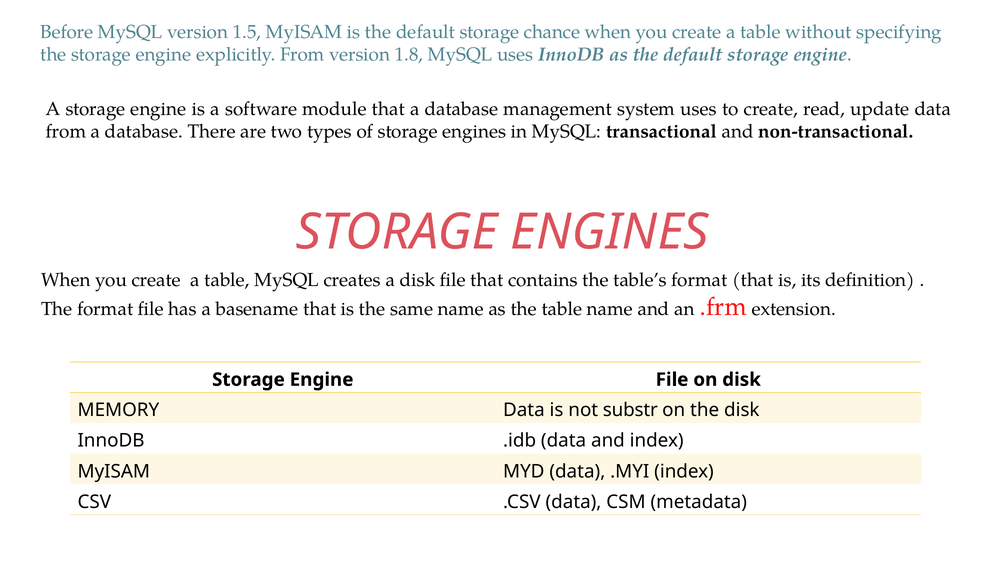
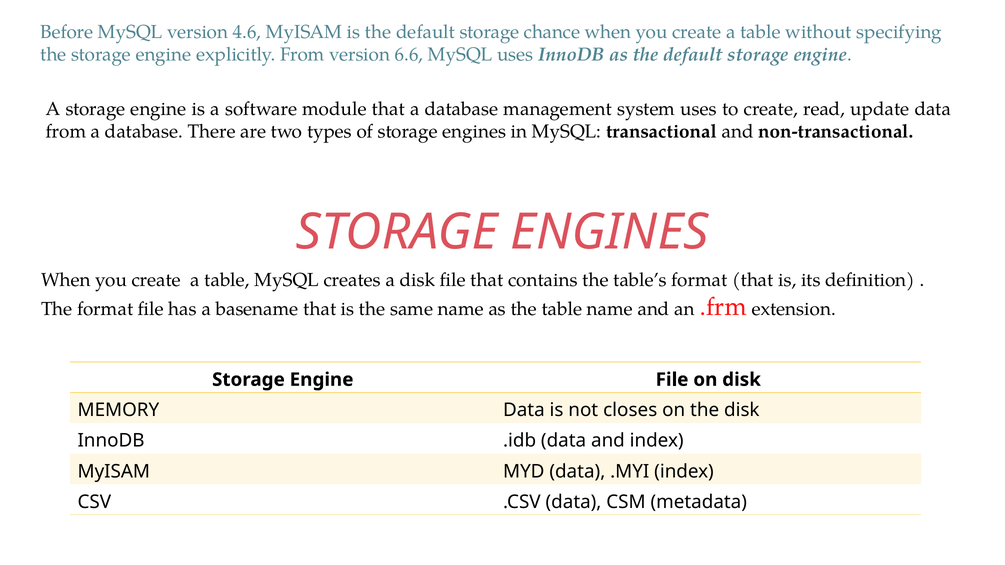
1.5: 1.5 -> 4.6 (247, 32)
1.8: 1.8 -> 6.6 (409, 55)
substr: substr -> closes (630, 410)
